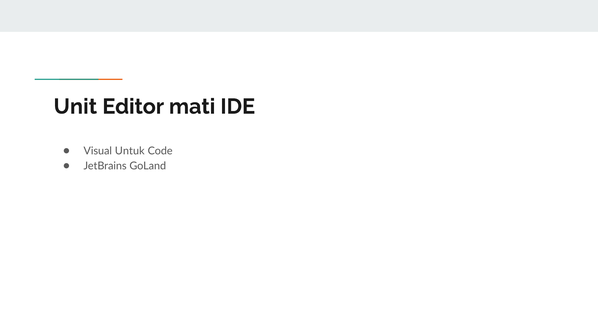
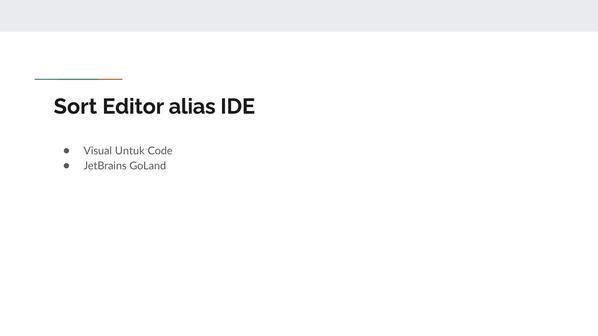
Unit: Unit -> Sort (75, 107)
mati: mati -> alias (192, 107)
